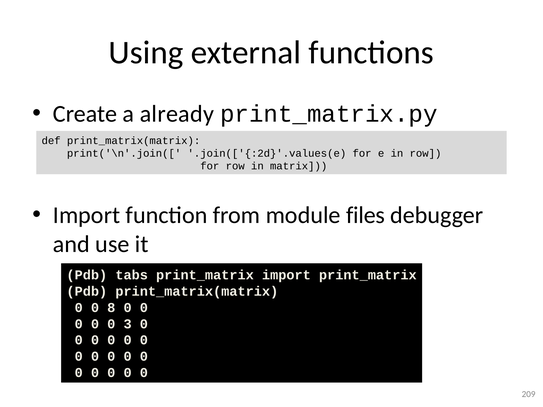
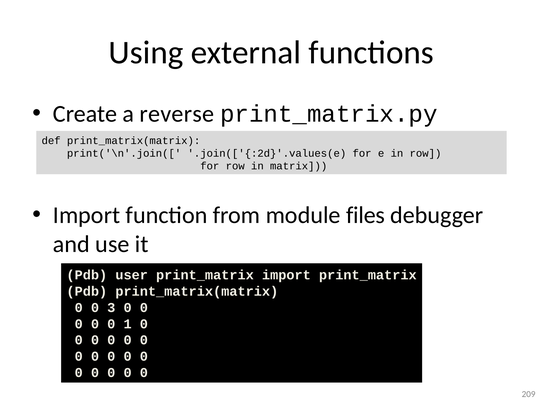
already: already -> reverse (177, 114)
tabs: tabs -> user (132, 275)
8: 8 -> 3 (111, 308)
3: 3 -> 1 (128, 324)
